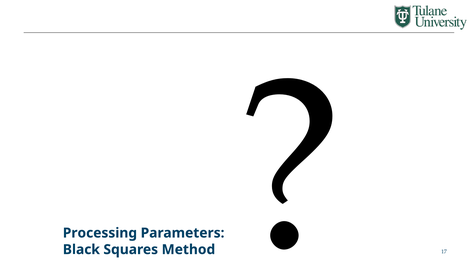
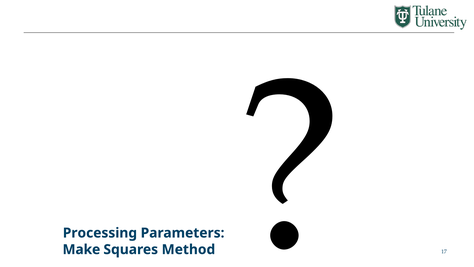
Black: Black -> Make (81, 249)
